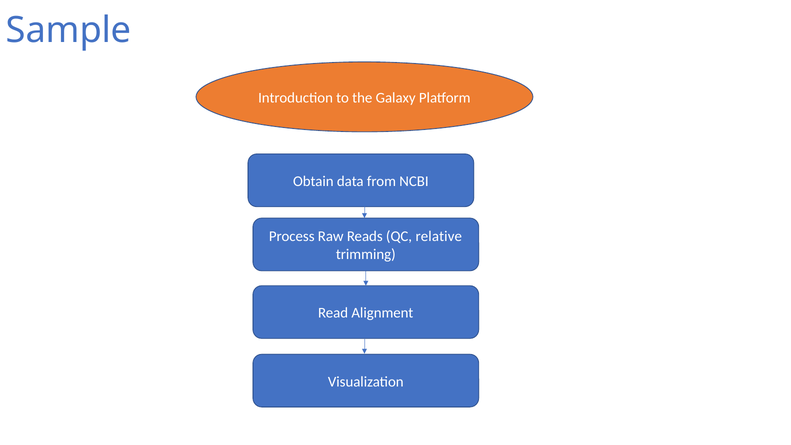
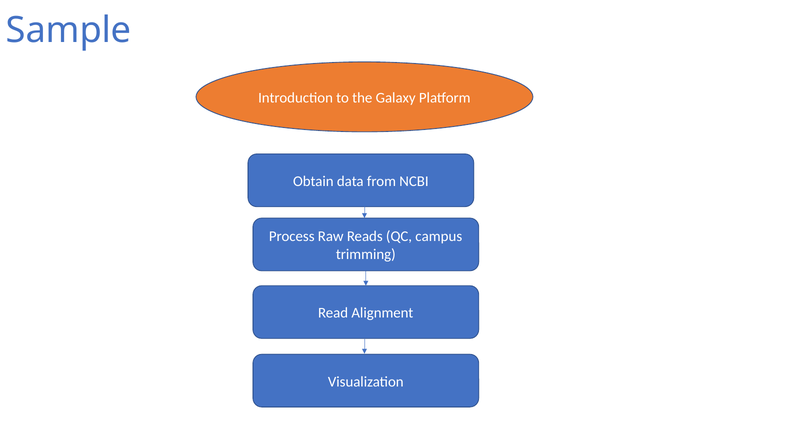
relative: relative -> campus (439, 237)
